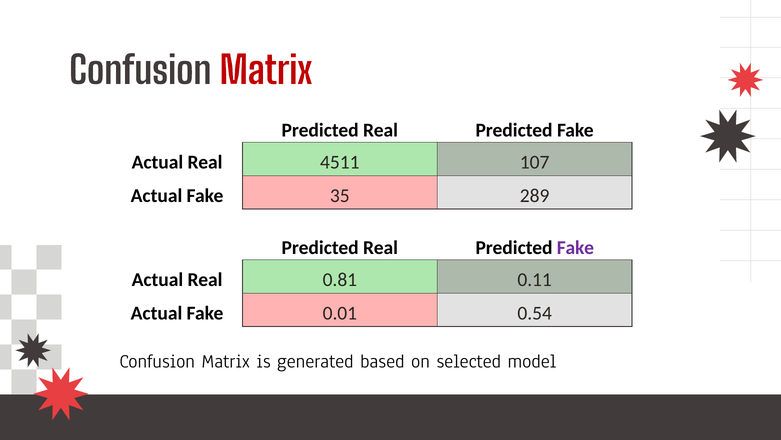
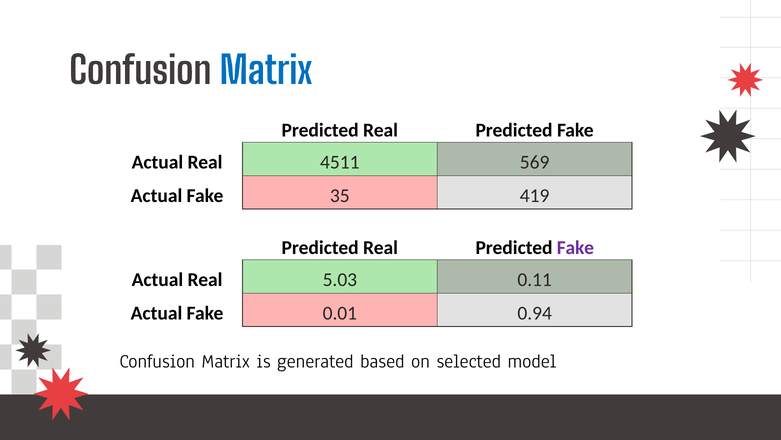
Matrix colour: red -> blue (266, 71)
107: 107 -> 569 (535, 162)
289: 289 -> 419 (535, 195)
0.81: 0.81 -> 5.03 (340, 279)
0.54: 0.54 -> 0.94 (535, 313)
